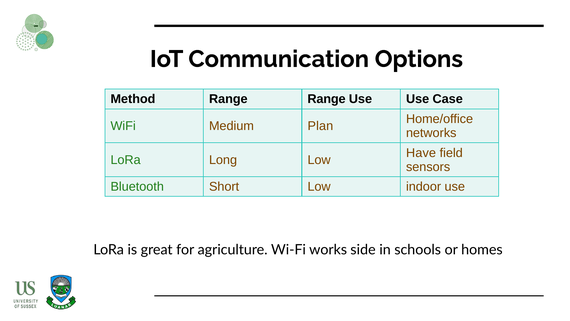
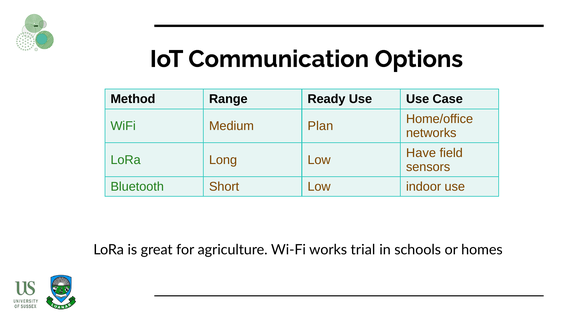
Range Range: Range -> Ready (326, 99)
side: side -> trial (363, 250)
